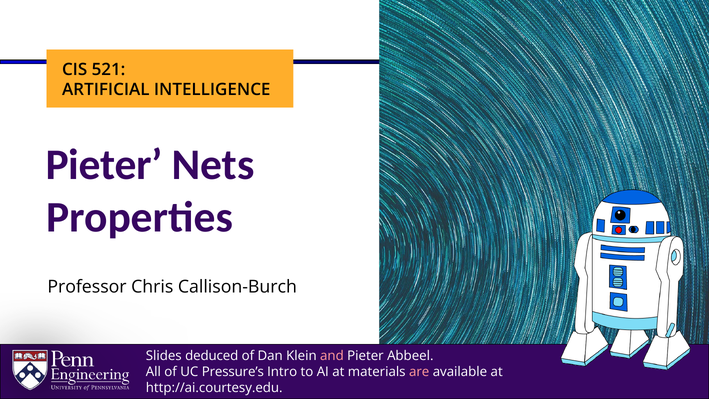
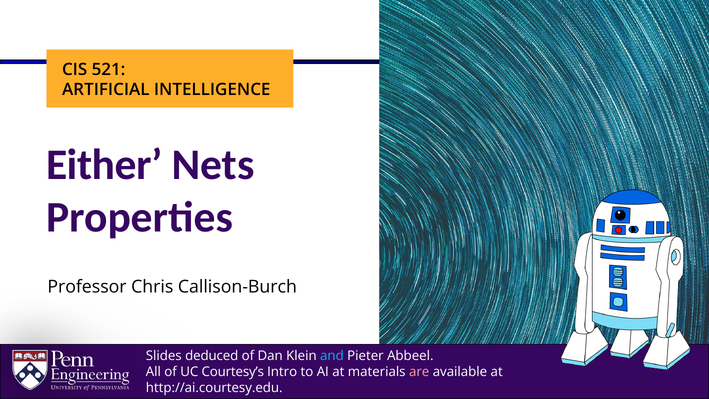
Pieter: Pieter -> Either (104, 165)
and colour: pink -> light blue (332, 356)
Pressure’s: Pressure’s -> Courtesy’s (233, 372)
